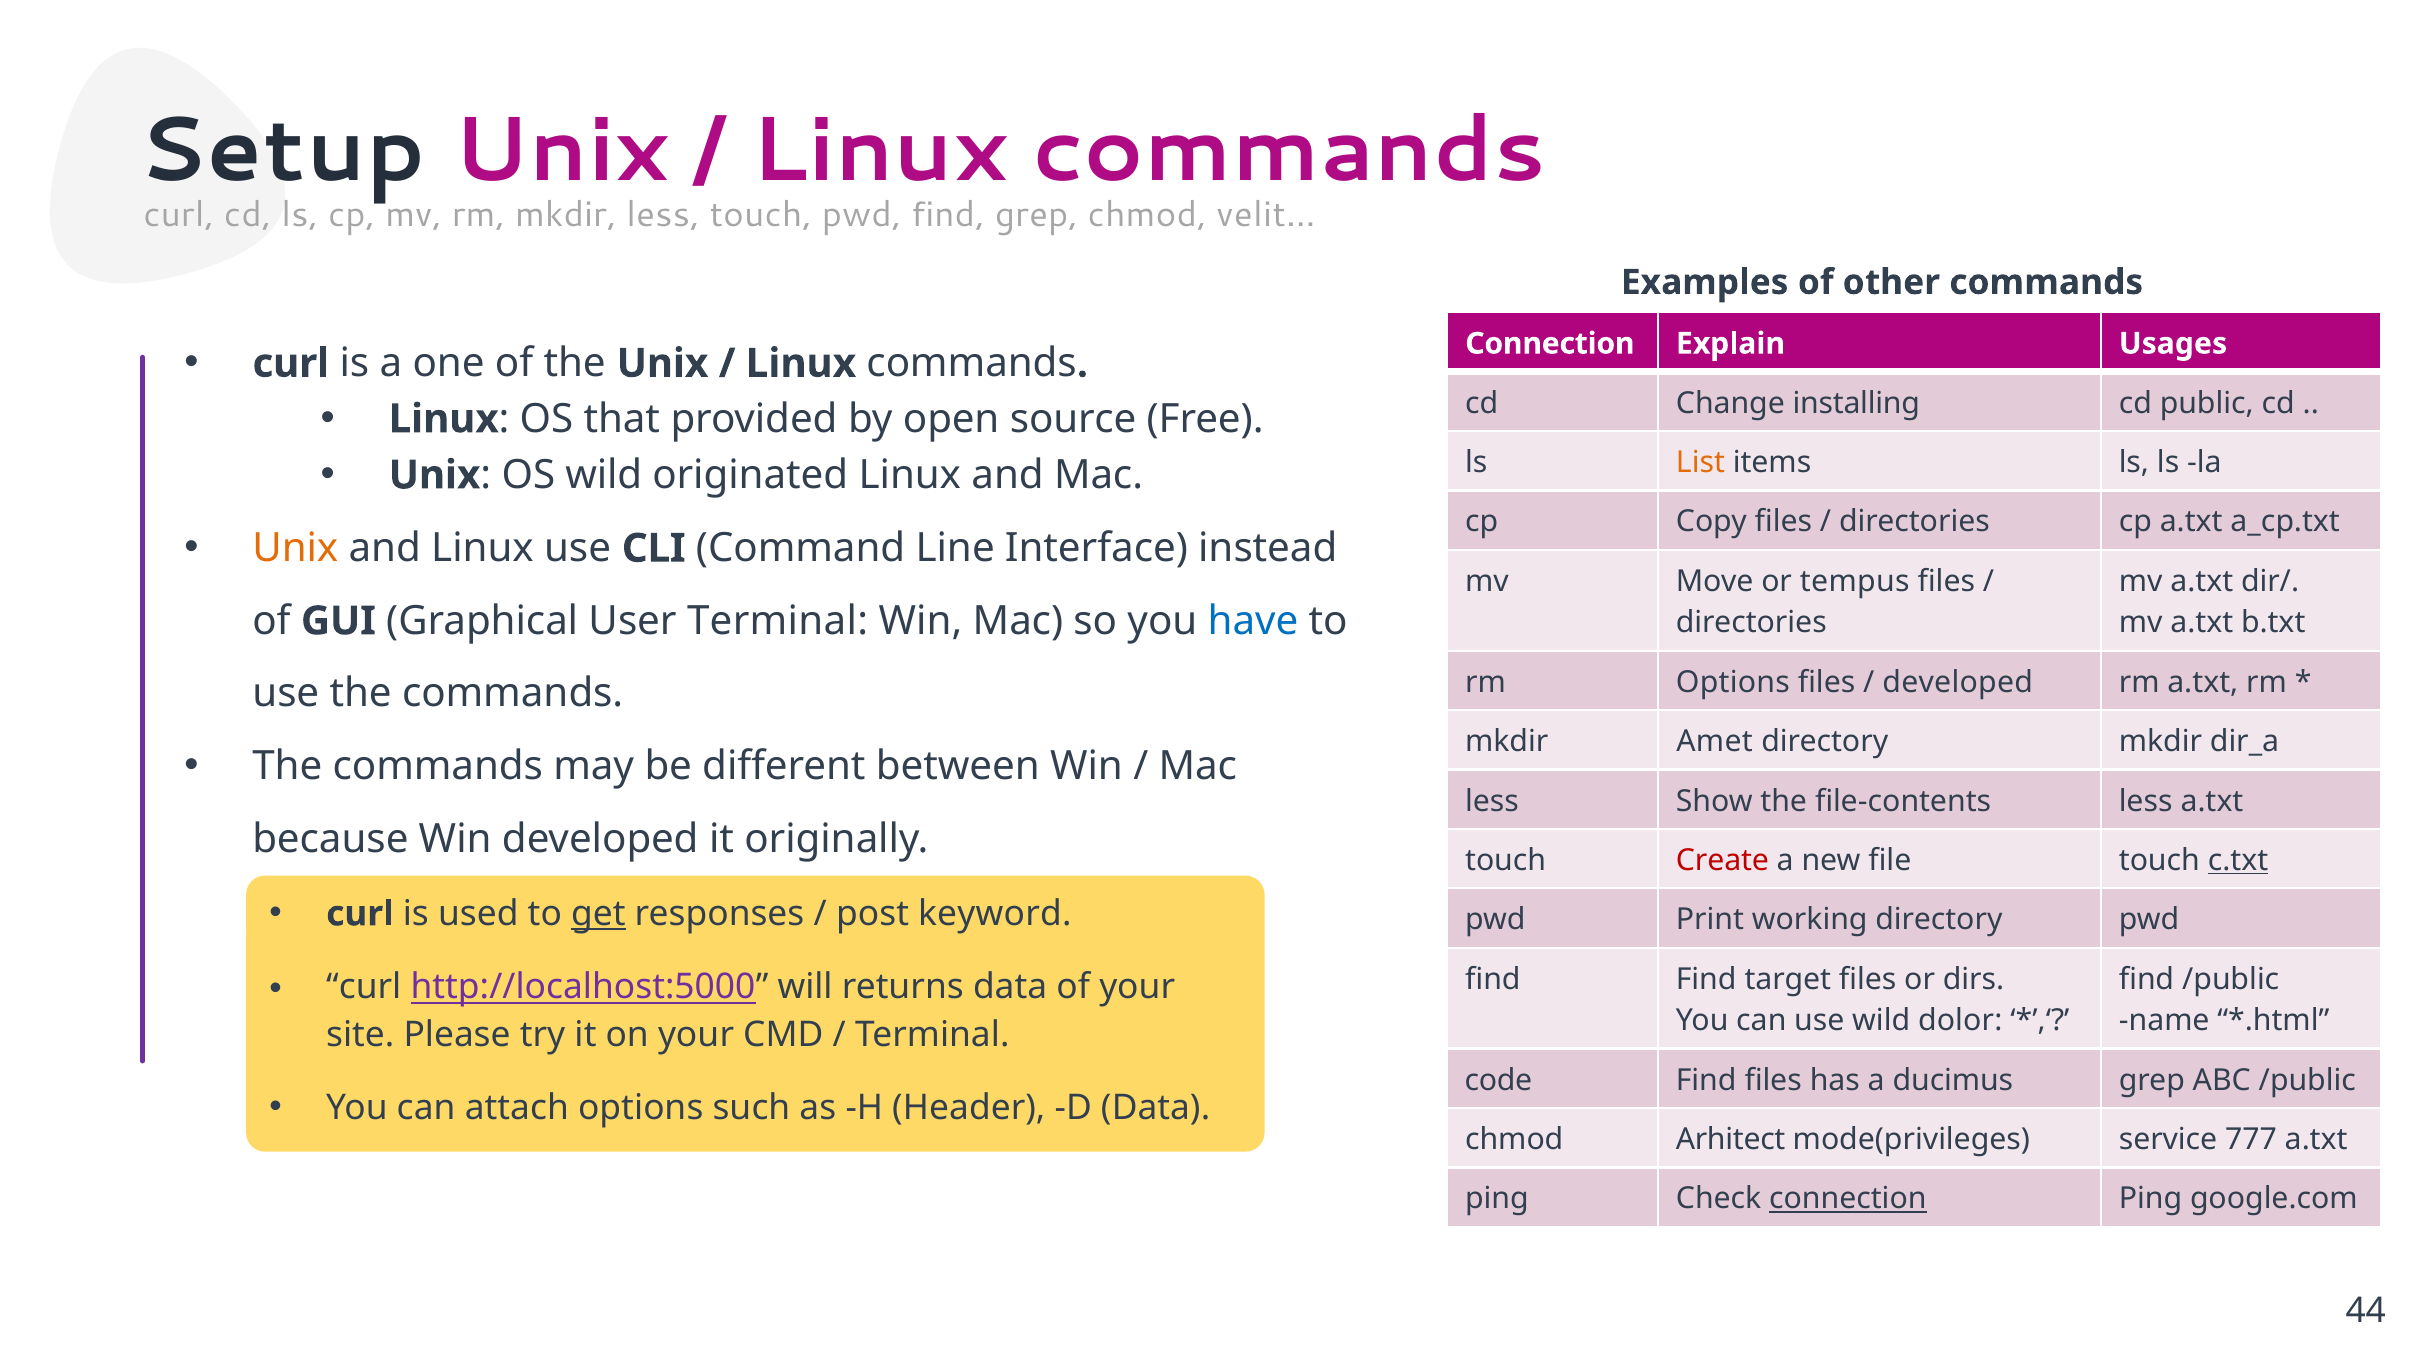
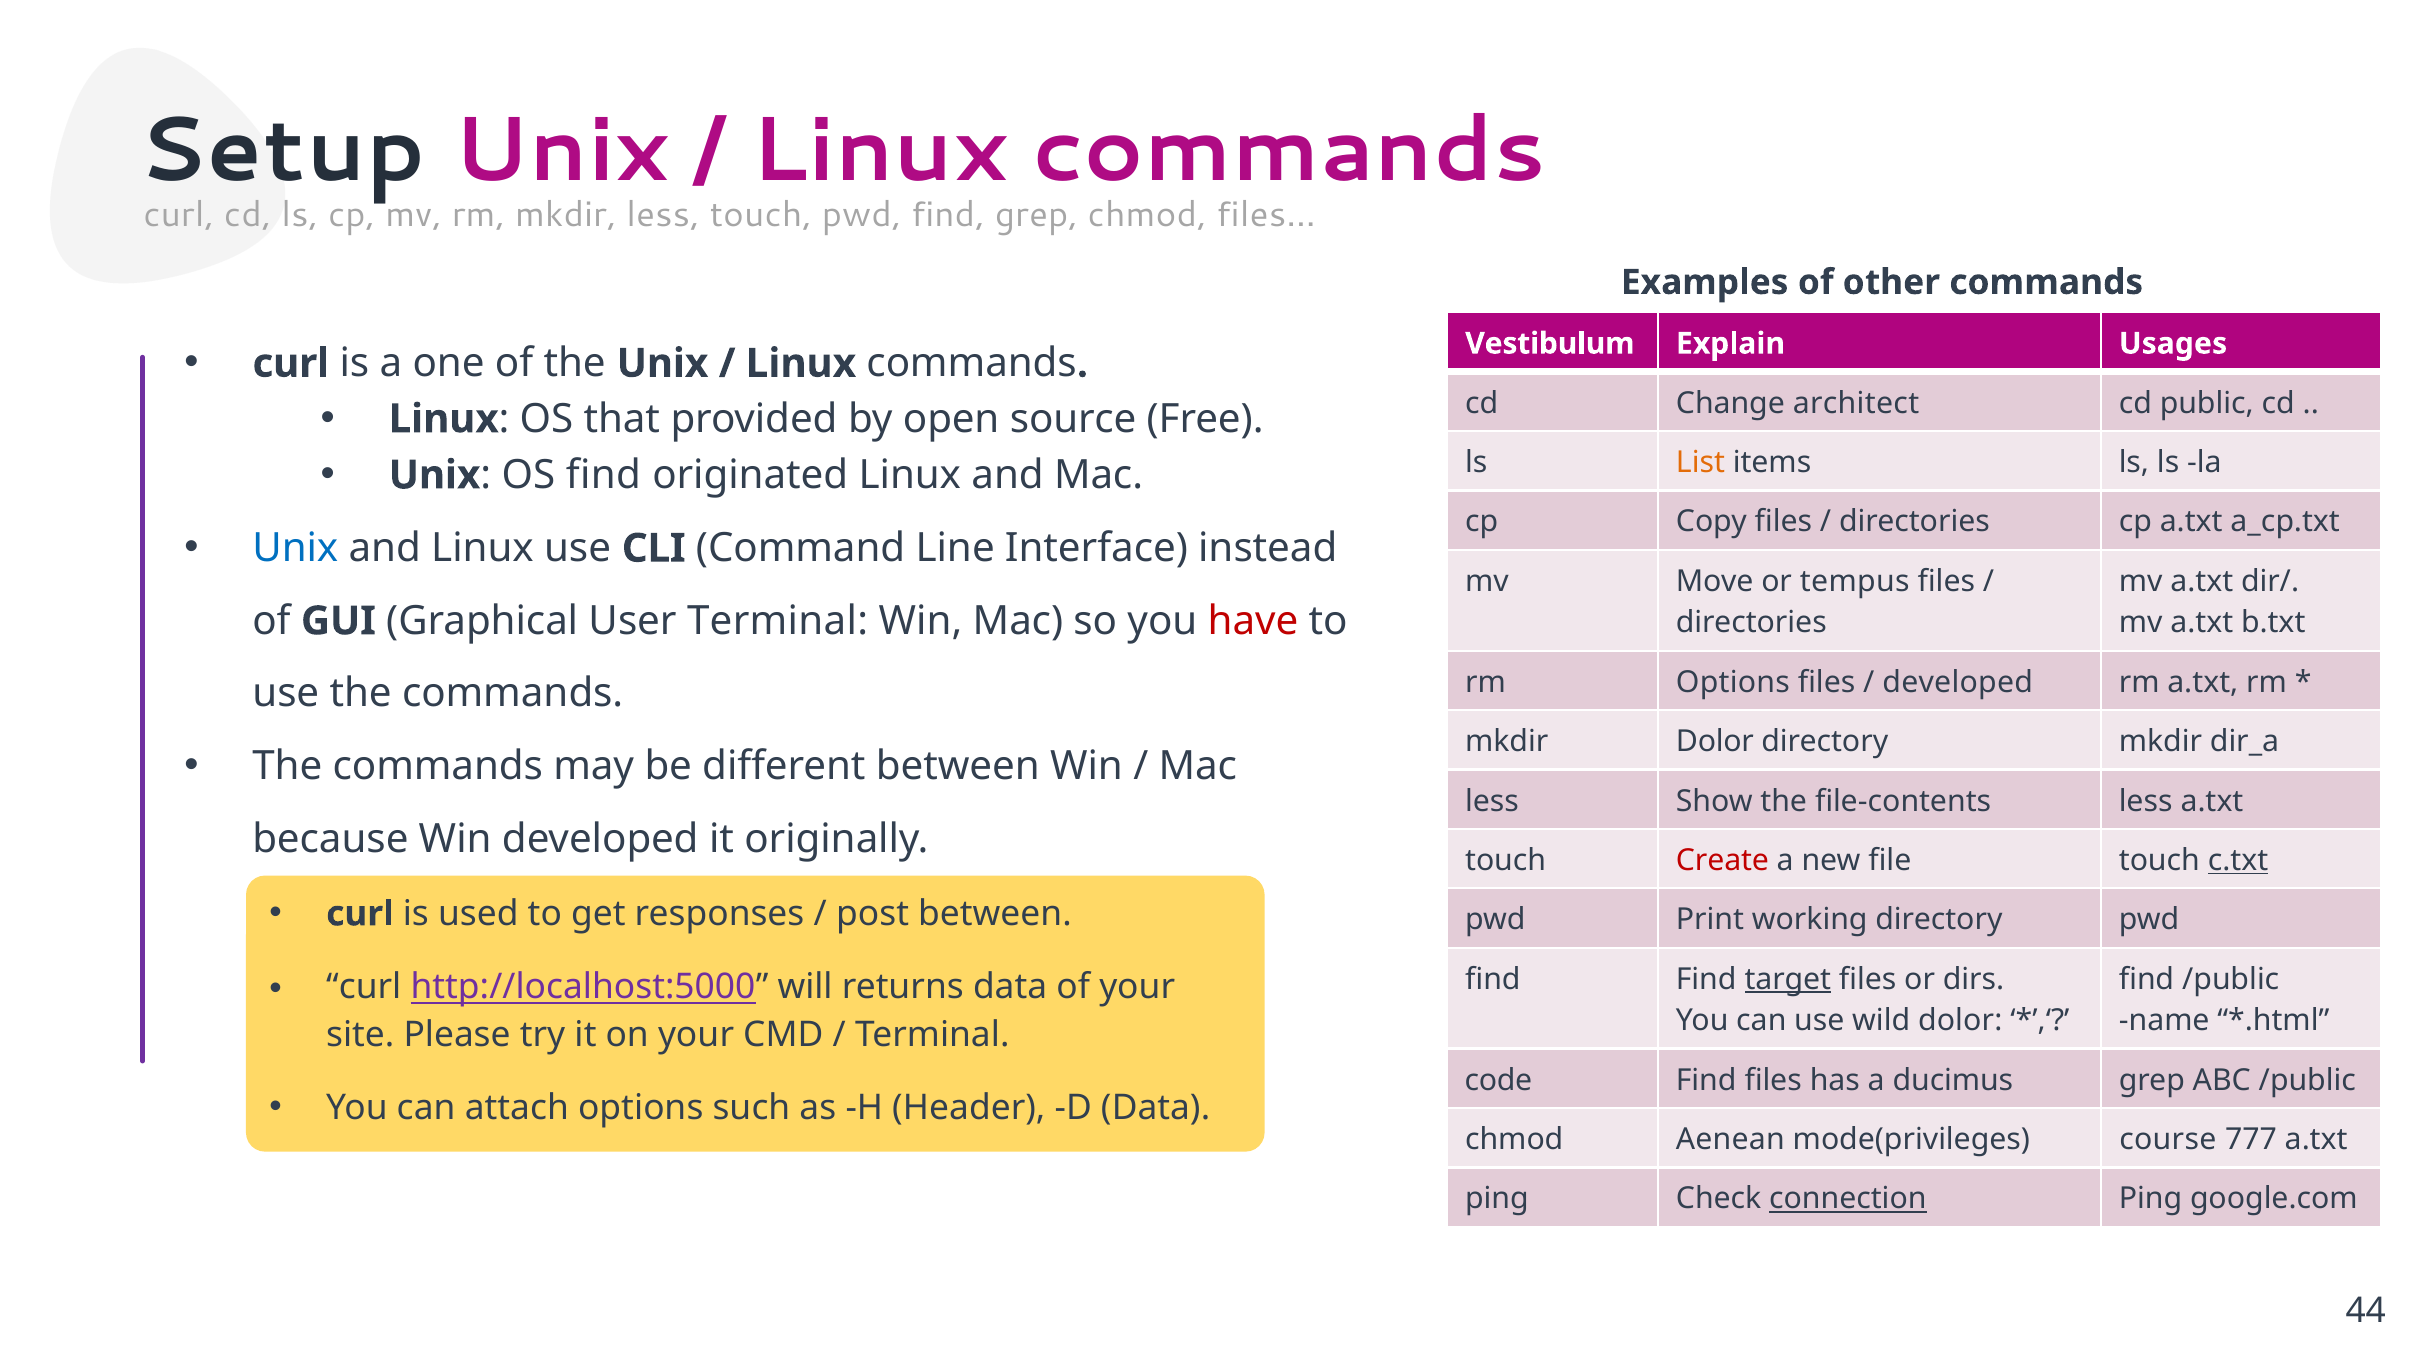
velit…: velit… -> files… (1266, 215)
Connection: Connection -> Vestibulum (1550, 343)
installing: installing -> architect (1856, 403)
OS wild: wild -> find (603, 475)
Unix colour: orange -> blue (295, 548)
have colour: blue -> red (1253, 621)
mkdir Amet: Amet -> Dolor (1715, 741)
get underline: present -> none (598, 913)
post keyword: keyword -> between (995, 913)
target underline: none -> present (1788, 979)
Arhitect: Arhitect -> Aenean (1730, 1139)
service: service -> course (2168, 1139)
